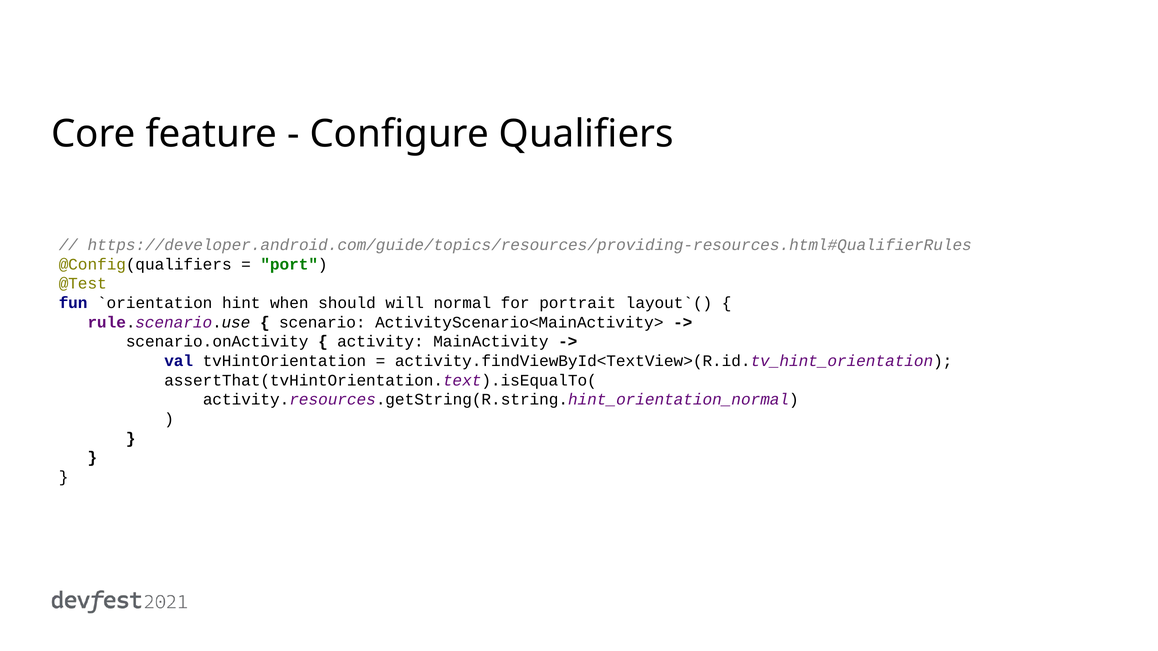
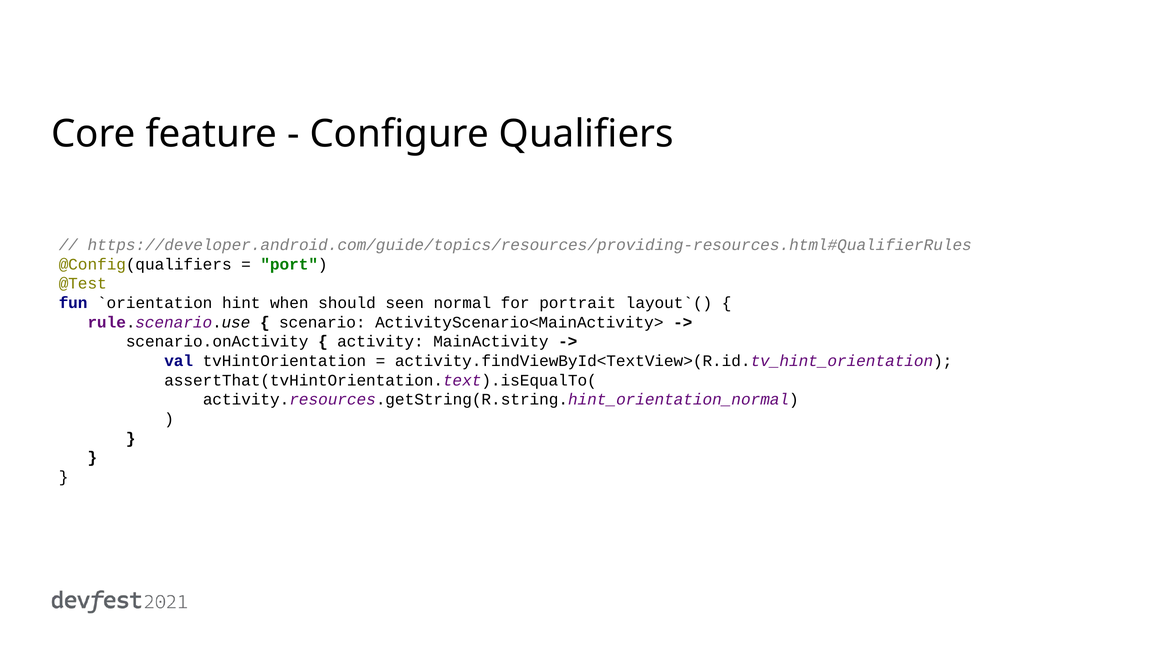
will: will -> seen (405, 303)
